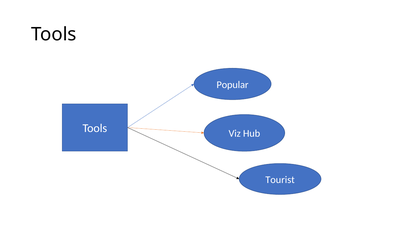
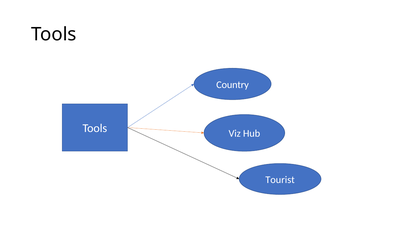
Popular: Popular -> Country (233, 85)
